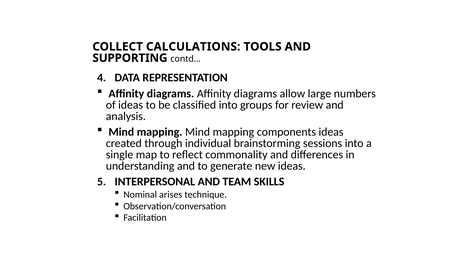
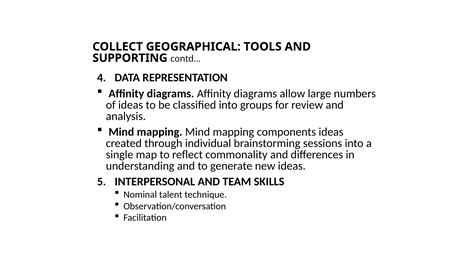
CALCULATIONS: CALCULATIONS -> GEOGRAPHICAL (193, 47)
arises: arises -> talent (171, 195)
